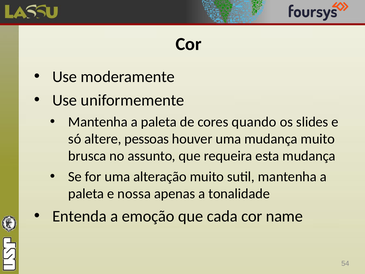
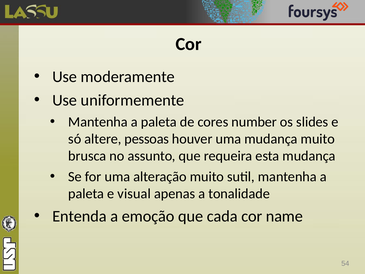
quando: quando -> number (254, 122)
nossa: nossa -> visual (134, 194)
